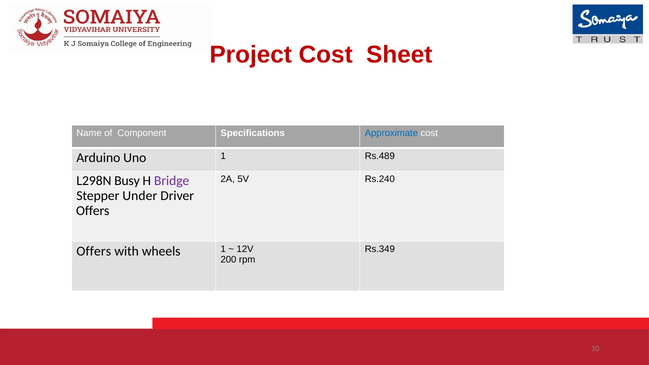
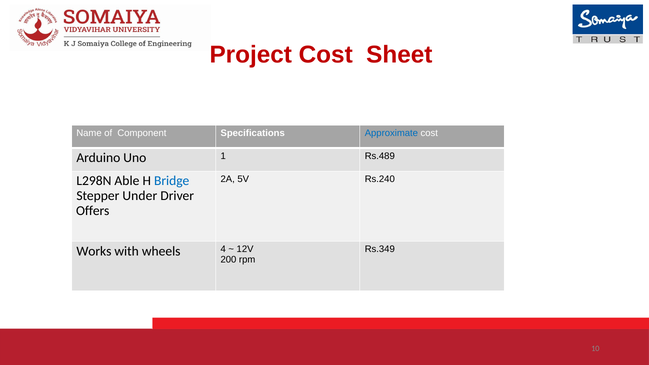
Busy: Busy -> Able (127, 181)
Bridge colour: purple -> blue (172, 181)
Offers: Offers -> Works (94, 251)
wheels 1: 1 -> 4 (223, 249)
